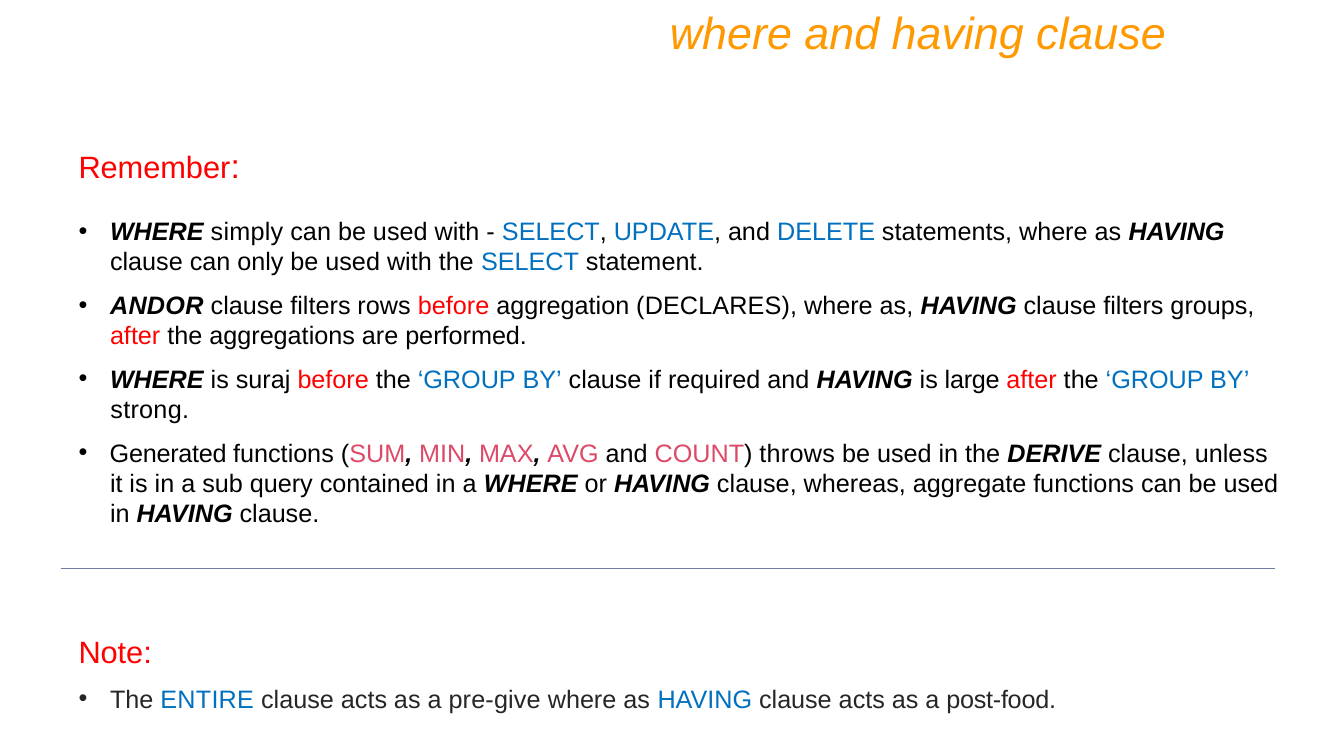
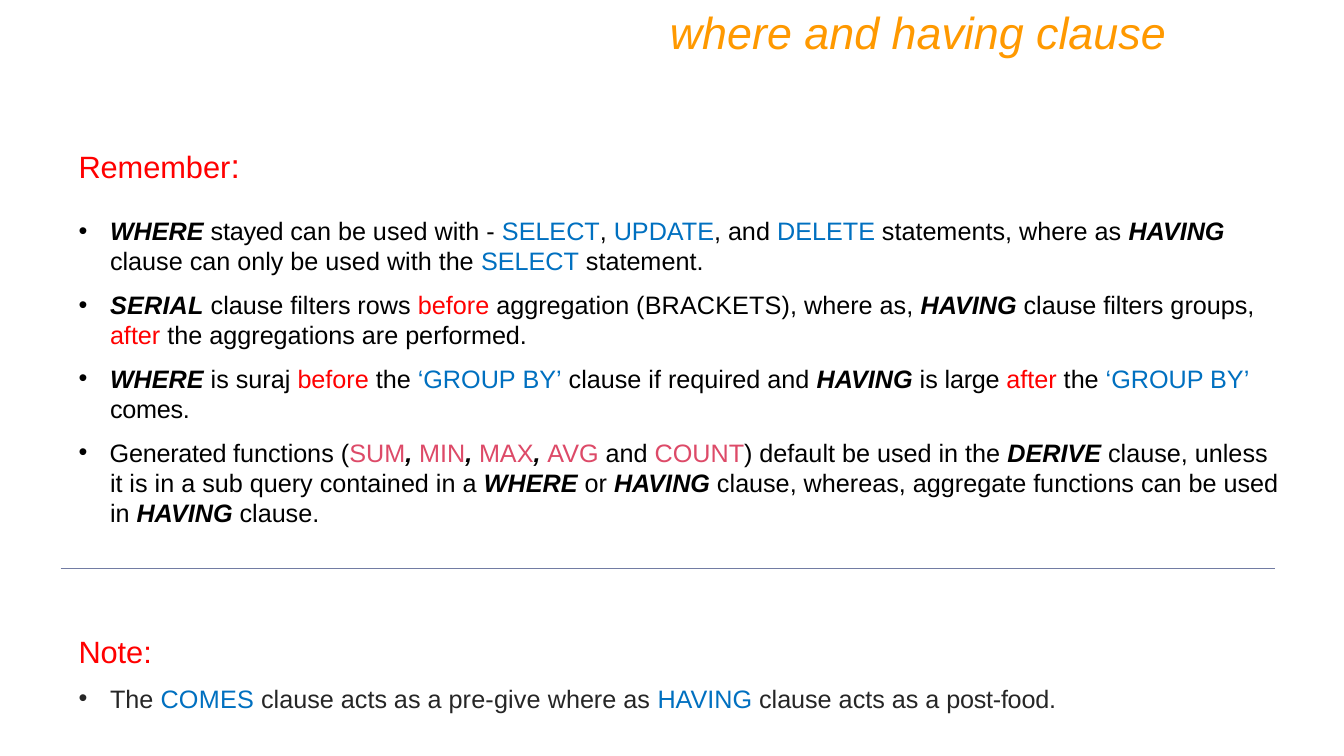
simply: simply -> stayed (247, 232)
ANDOR: ANDOR -> SERIAL (157, 306)
DECLARES: DECLARES -> BRACKETS (717, 306)
strong: strong -> comes (150, 410)
throws: throws -> default (797, 454)
The ENTIRE: ENTIRE -> COMES (207, 700)
